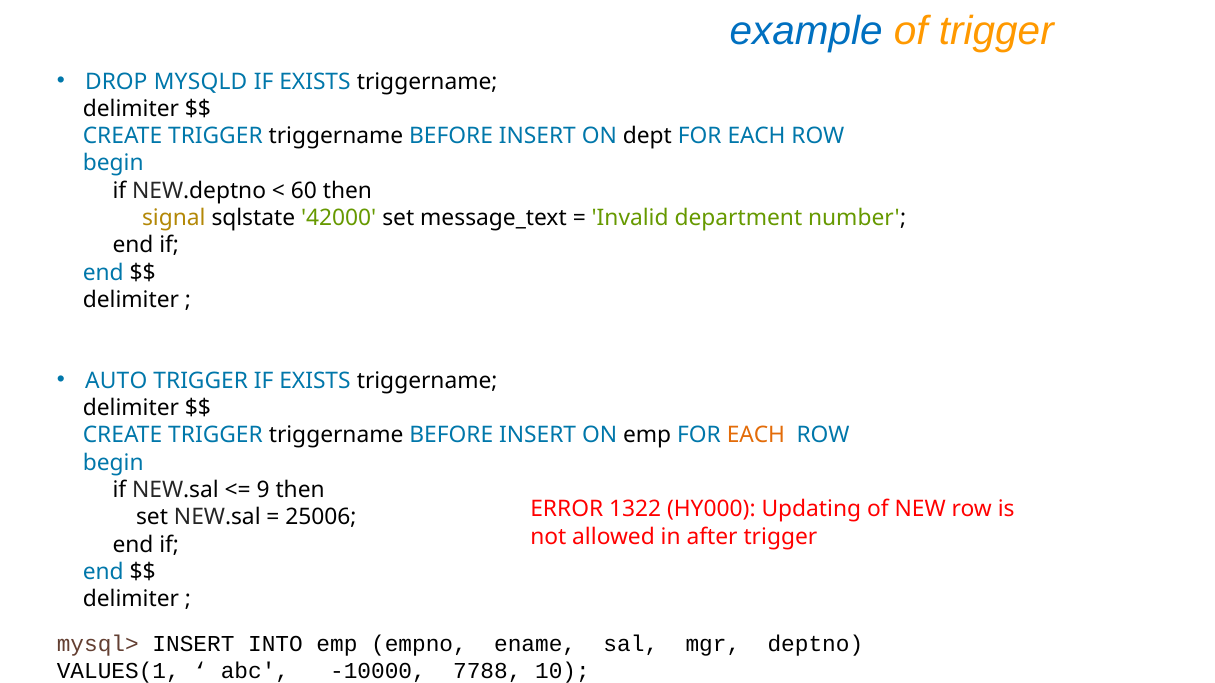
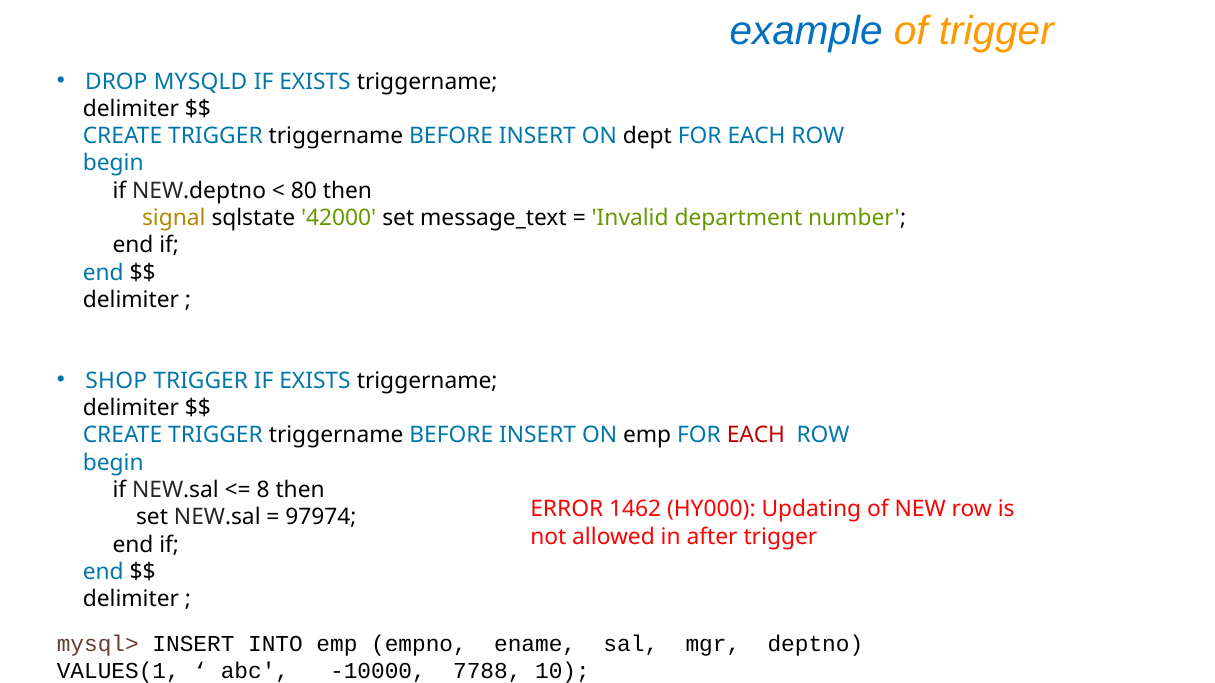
60: 60 -> 80 (304, 191)
AUTO: AUTO -> SHOP (116, 381)
EACH colour: orange -> red (756, 436)
9: 9 -> 8 (263, 490)
1322: 1322 -> 1462 (635, 510)
25006: 25006 -> 97974 (321, 518)
